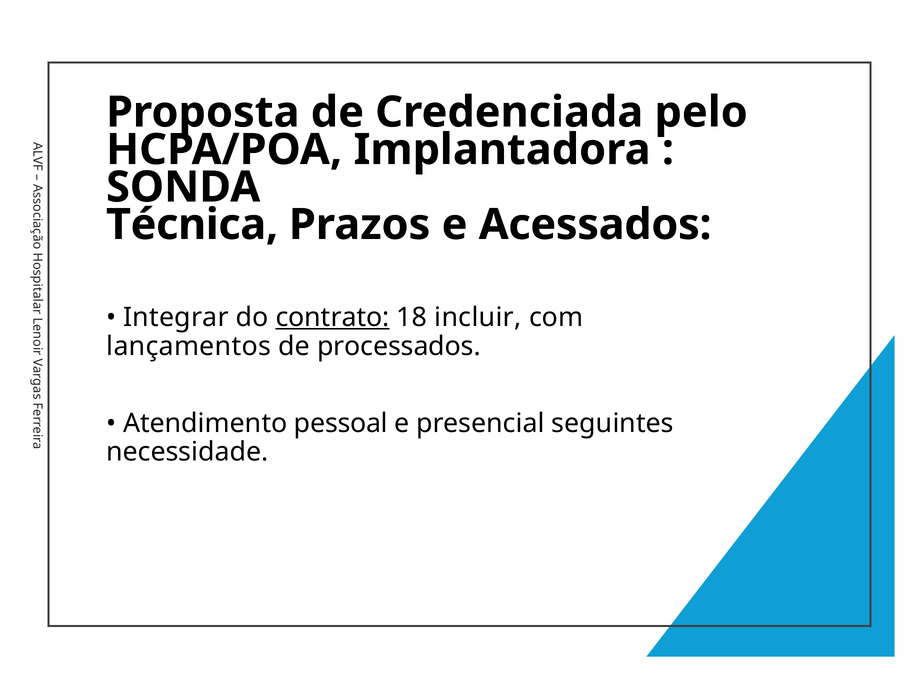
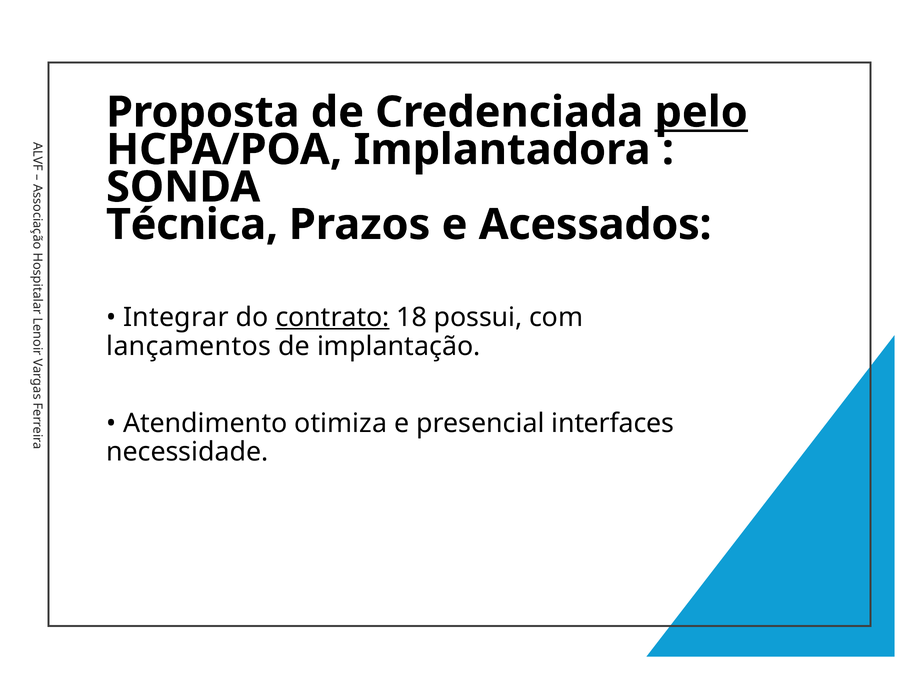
pelo underline: none -> present (701, 112)
incluir: incluir -> possui (478, 317)
processados: processados -> implantação (399, 346)
pessoal: pessoal -> otimiza (341, 423)
seguintes: seguintes -> interfaces (613, 423)
